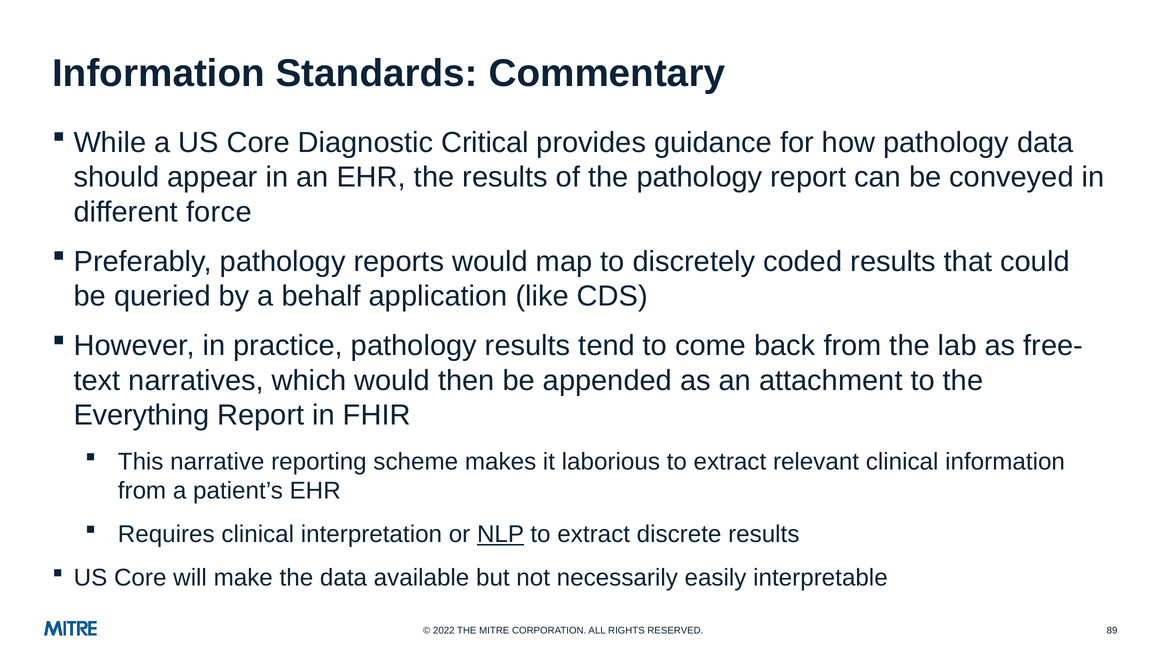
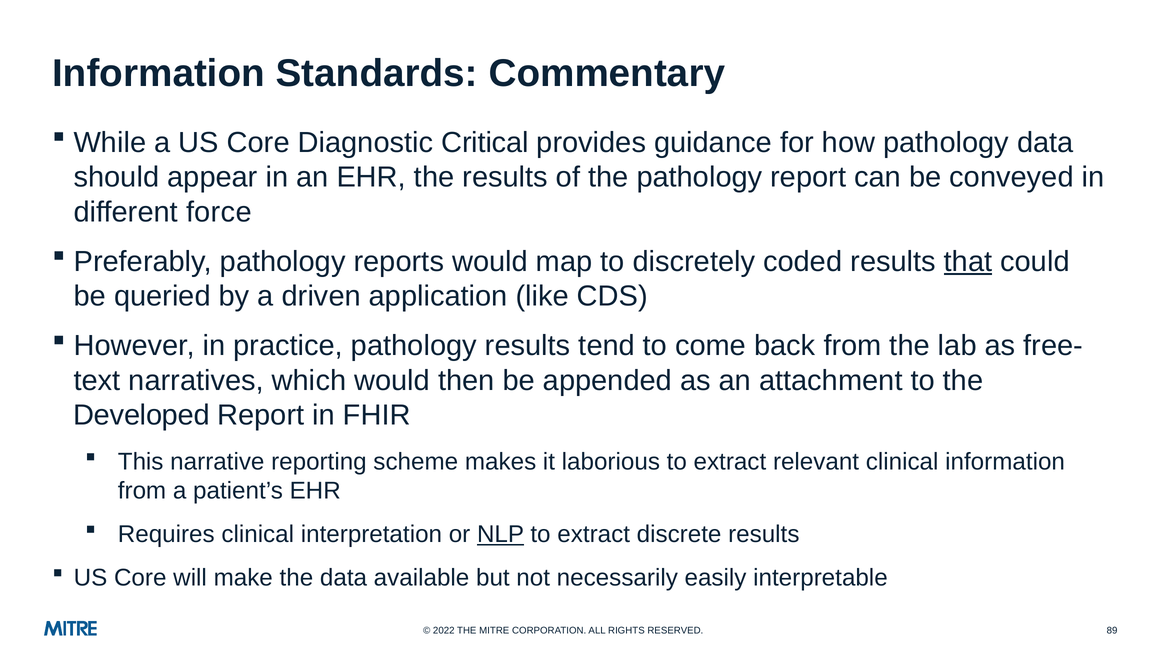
that underline: none -> present (968, 262)
behalf: behalf -> driven (321, 296)
Everything: Everything -> Developed (142, 415)
